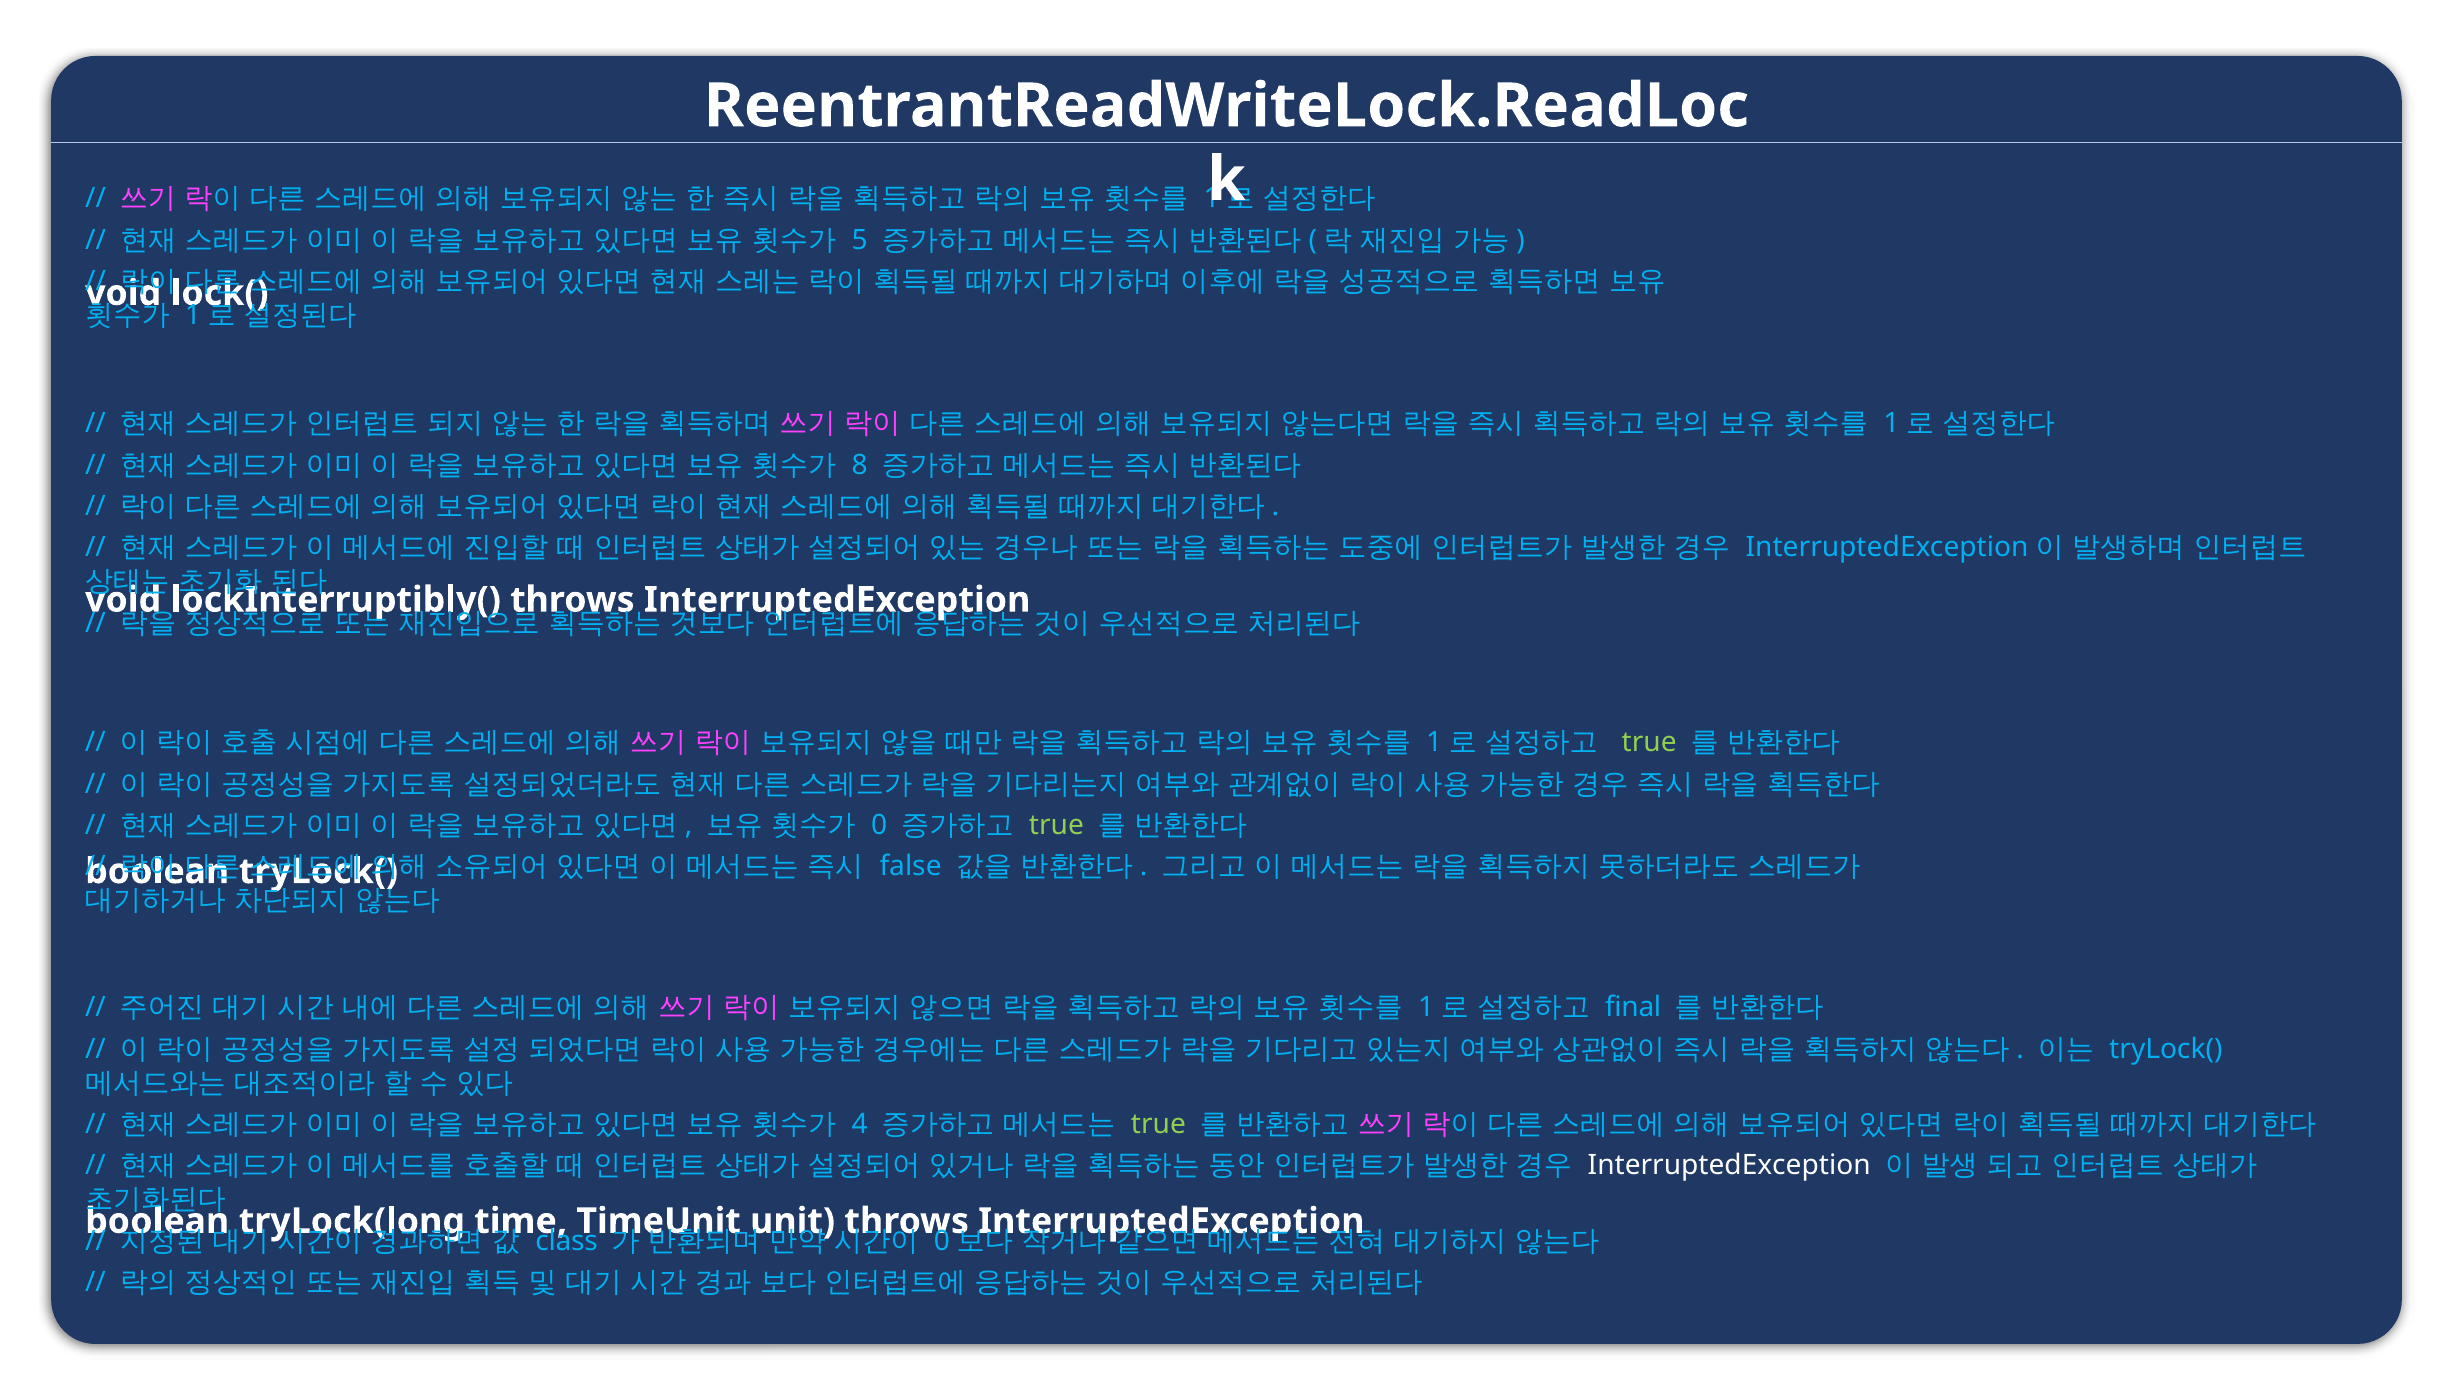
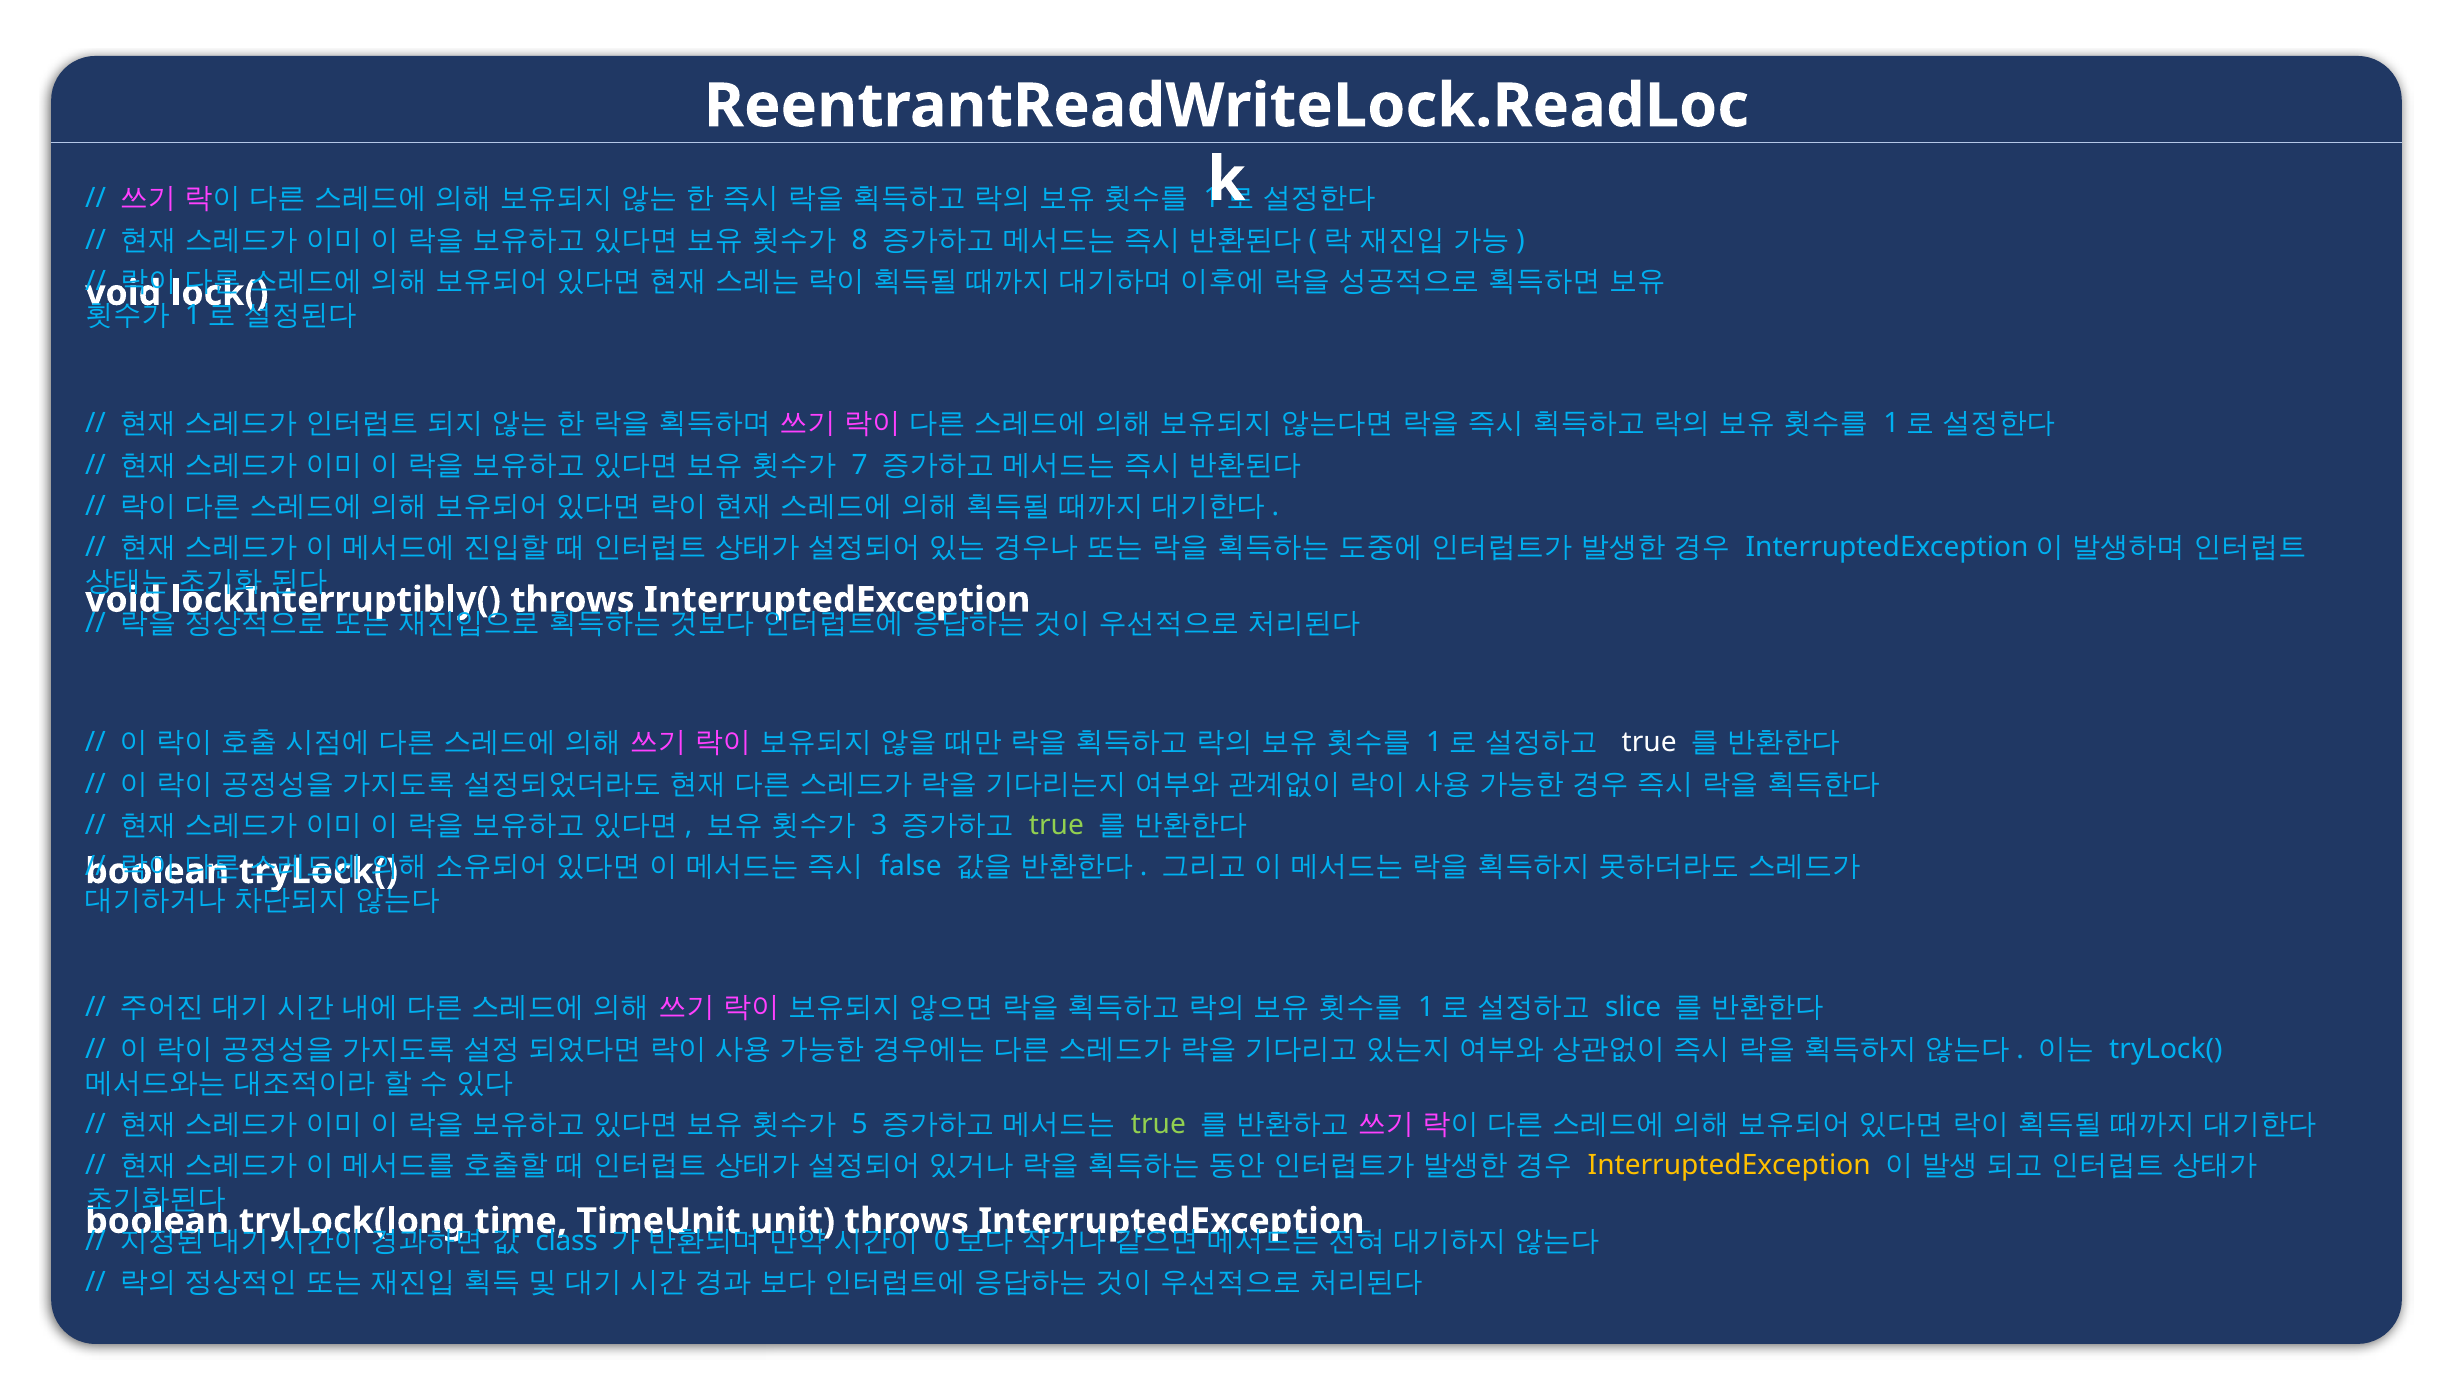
5: 5 -> 8 (860, 240)
8: 8 -> 7 (860, 465)
true colour: light green -> white (1649, 742)
0: 0 -> 3 (879, 825)
final: final -> slice (1633, 1007)
4: 4 -> 5 (860, 1124)
InterruptedException colour: white -> yellow (1729, 1165)
